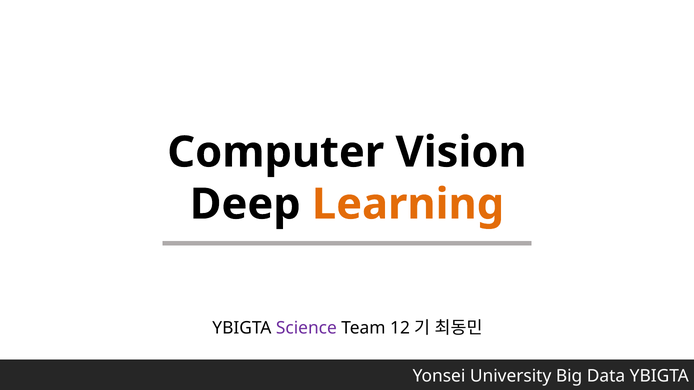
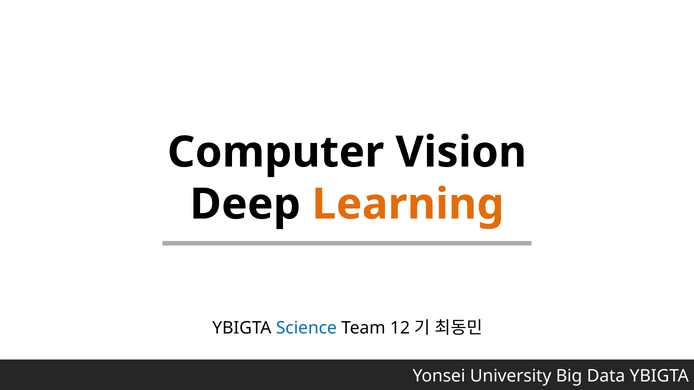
Science colour: purple -> blue (306, 328)
